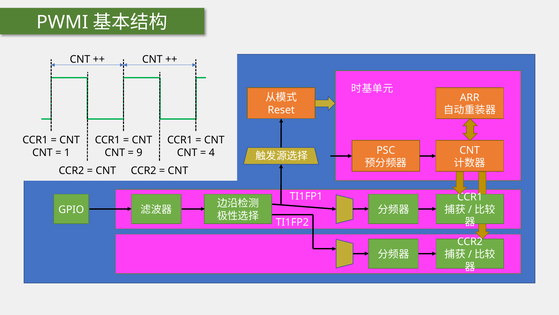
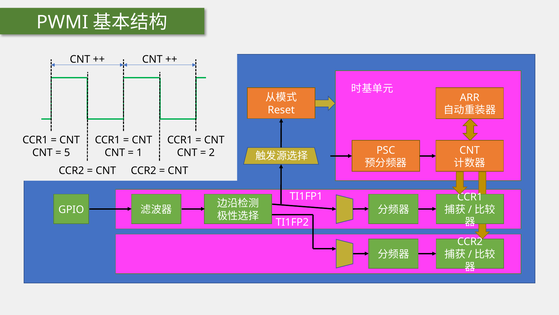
1: 1 -> 5 (67, 152)
9: 9 -> 1 (139, 152)
4: 4 -> 2 (212, 152)
